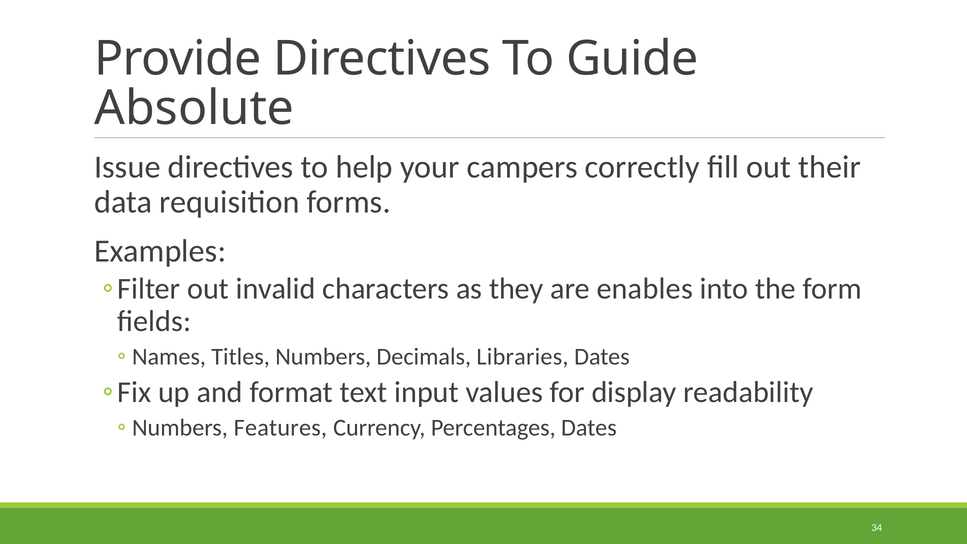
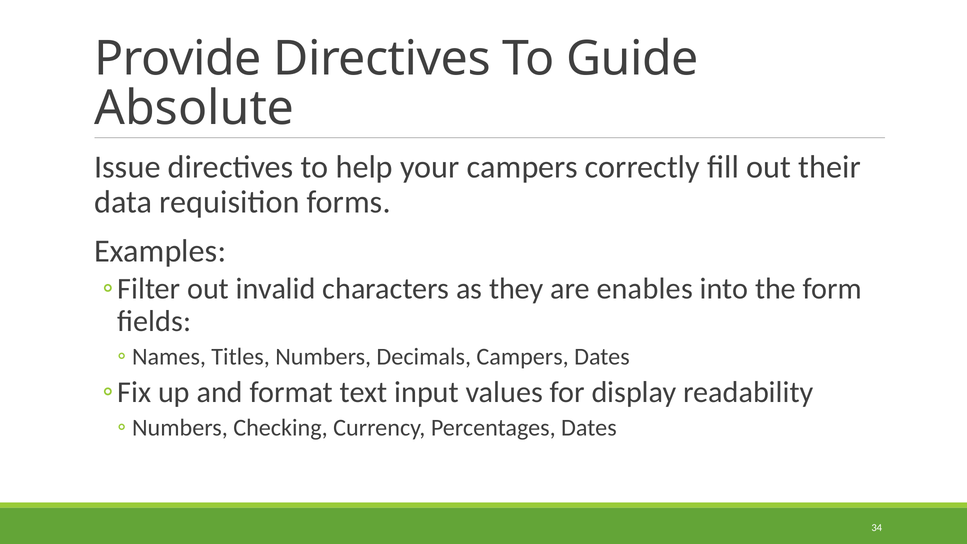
Decimals Libraries: Libraries -> Campers (523, 357)
Features: Features -> Checking (280, 428)
